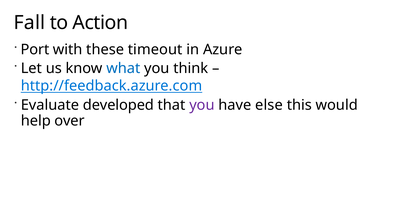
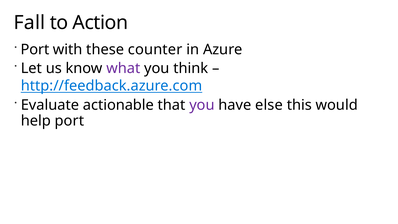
timeout: timeout -> counter (155, 50)
what colour: blue -> purple (123, 68)
developed: developed -> actionable (118, 105)
help over: over -> port (69, 121)
